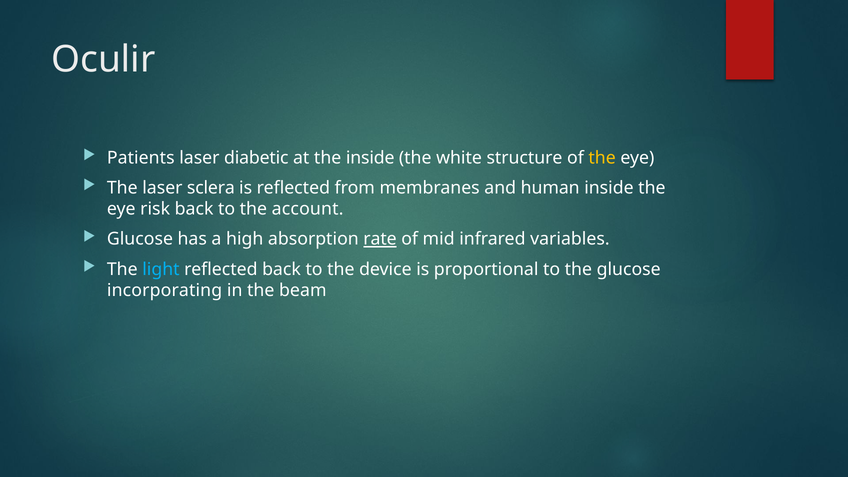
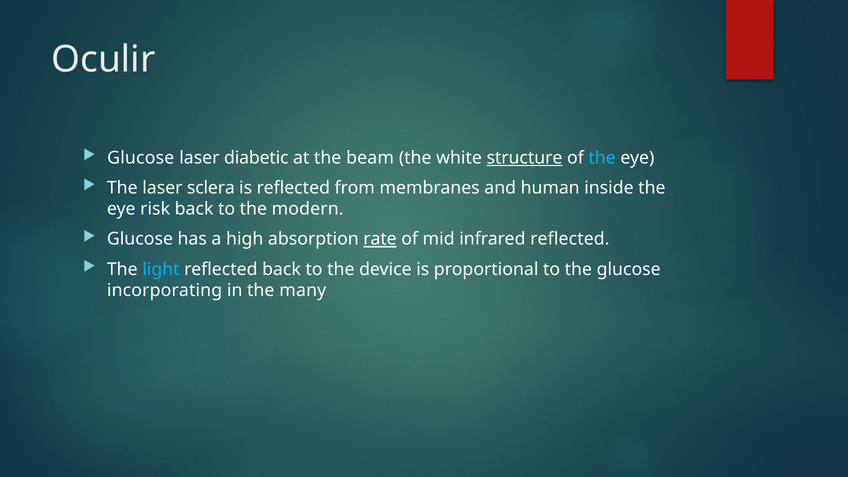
Patients: Patients -> Glucose (141, 158)
the inside: inside -> beam (370, 158)
structure underline: none -> present (524, 158)
the colour: yellow -> light blue (602, 158)
account: account -> modern (308, 209)
infrared variables: variables -> reflected (570, 239)
beam: beam -> many (303, 290)
